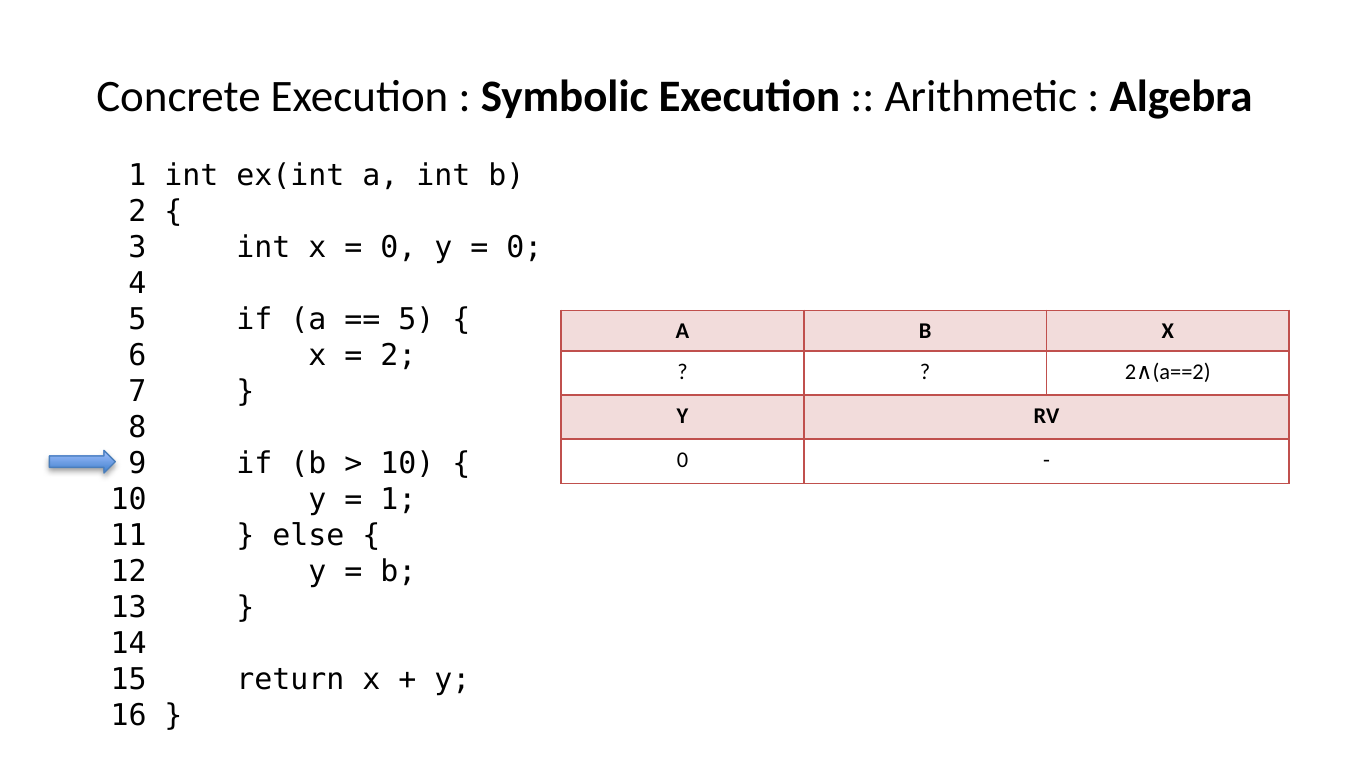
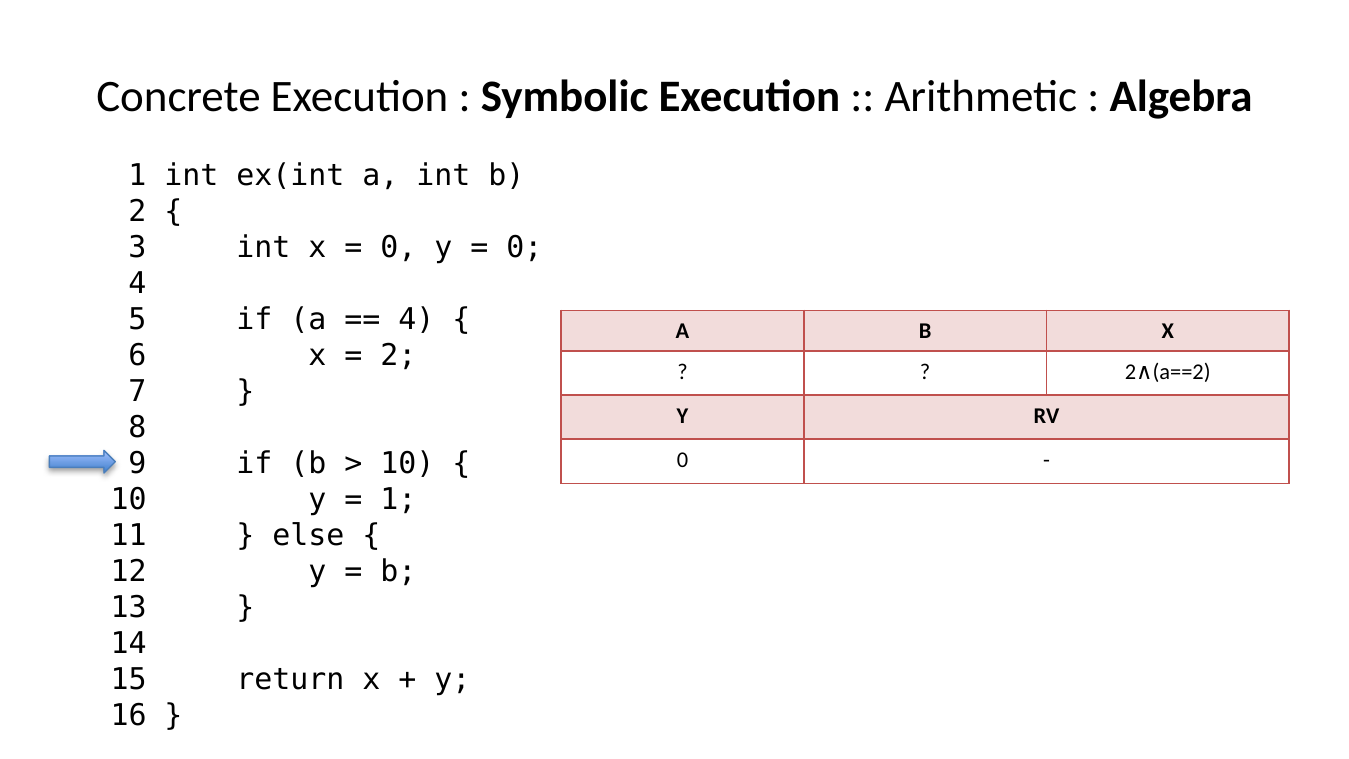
5: 5 -> 4 (416, 320)
